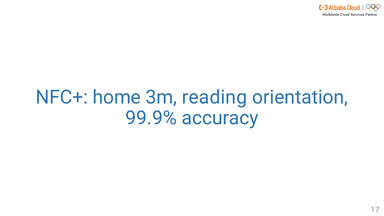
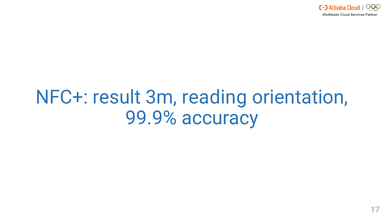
home: home -> result (117, 97)
